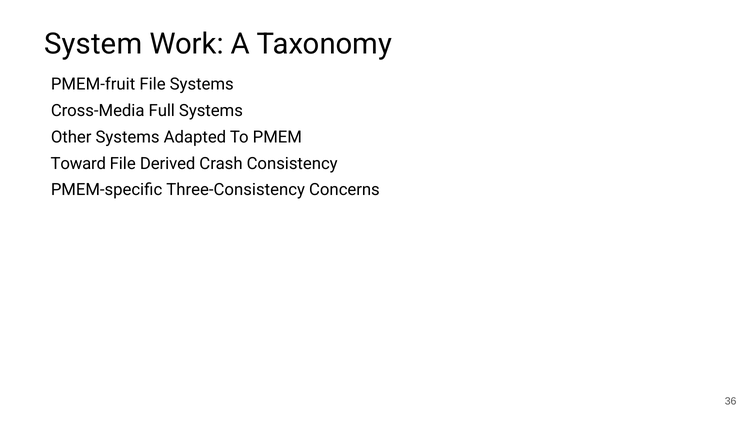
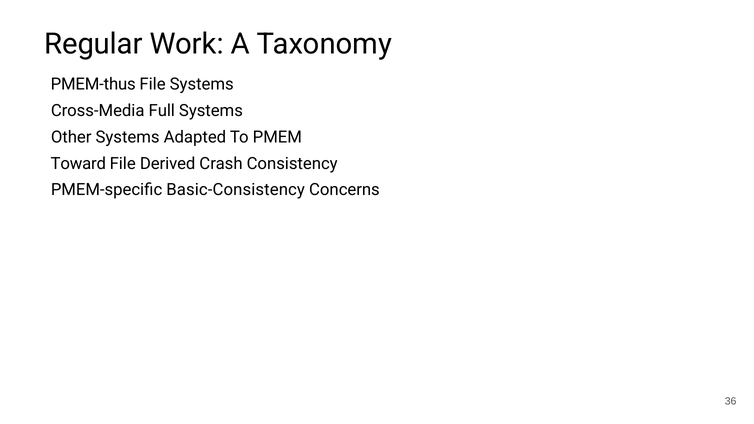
System: System -> Regular (93, 44)
PMEM-fruit: PMEM-fruit -> PMEM-thus (93, 84)
Three-Consistency: Three-Consistency -> Basic-Consistency (236, 190)
